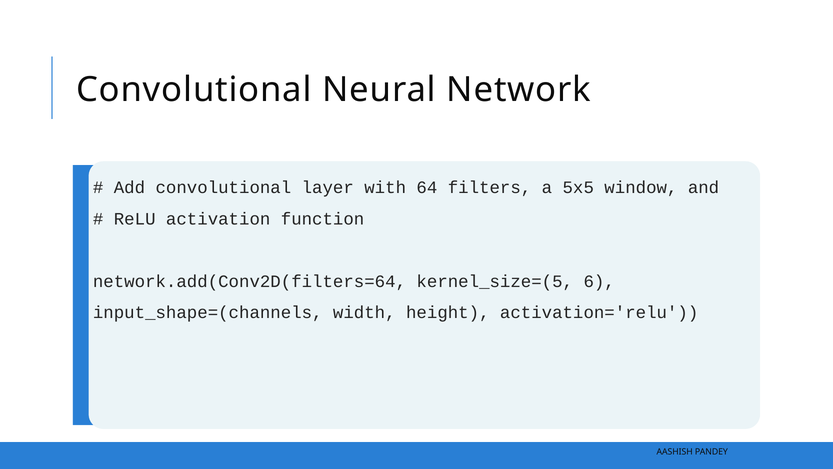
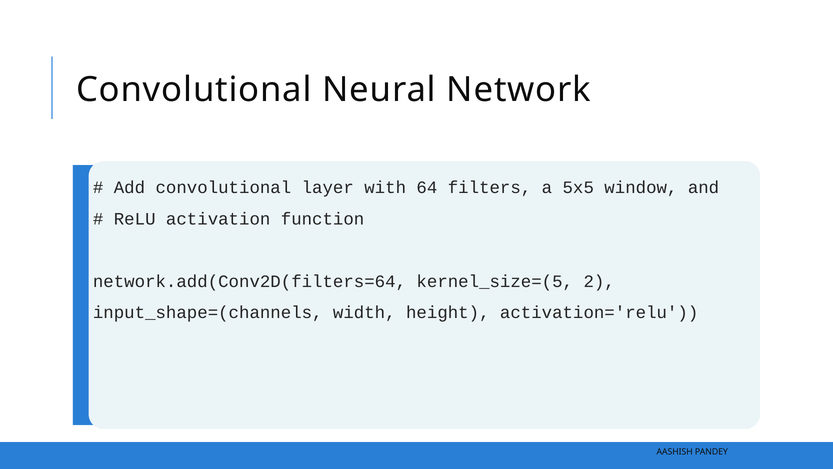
6: 6 -> 2 (599, 281)
